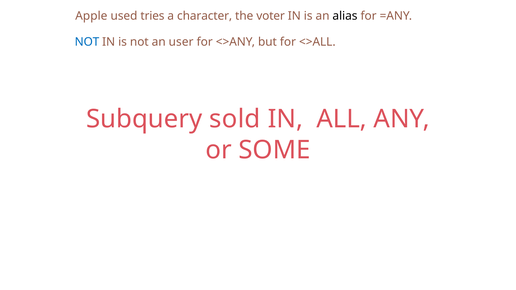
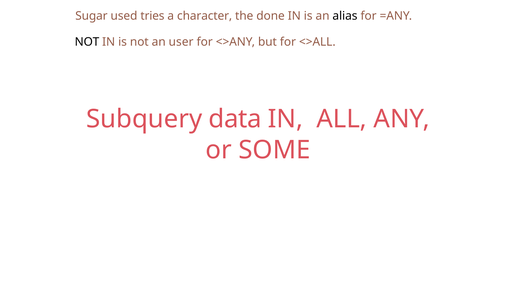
Apple: Apple -> Sugar (91, 16)
voter: voter -> done (271, 16)
NOT colour: blue -> black (87, 42)
sold: sold -> data (235, 119)
